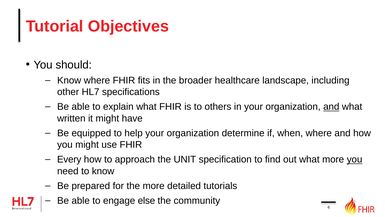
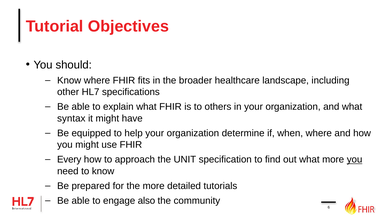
and underline: present -> none (331, 107)
written: written -> syntax (71, 118)
else: else -> also (146, 200)
